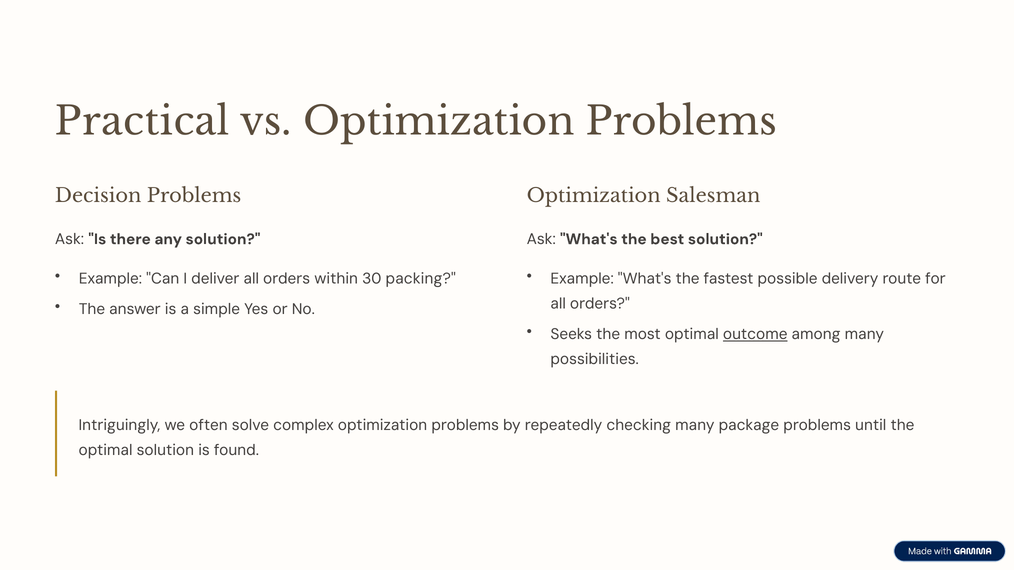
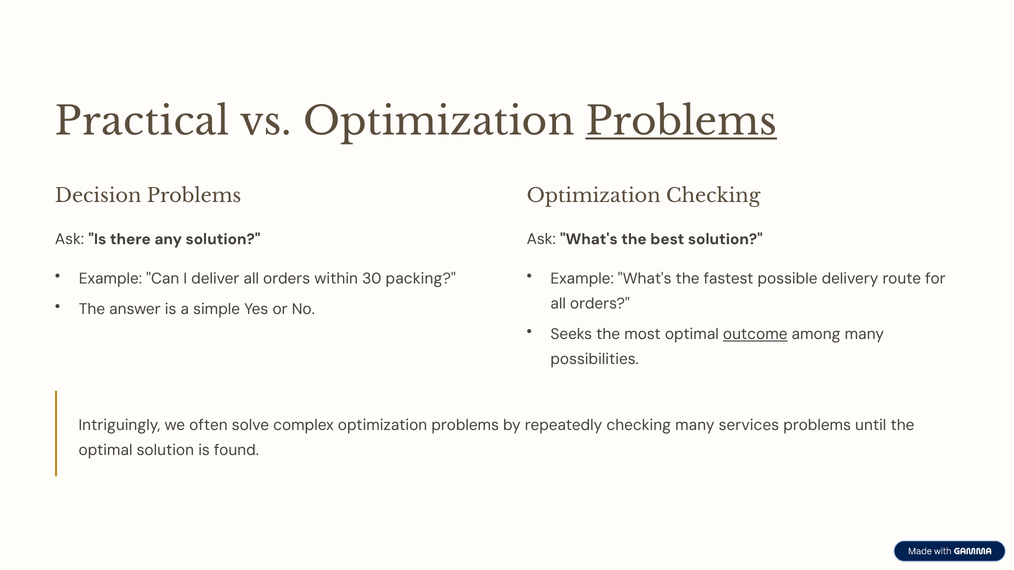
Problems underline: none -> present (681, 122)
Optimization Salesman: Salesman -> Checking (713, 196)
package: package -> services (749, 426)
